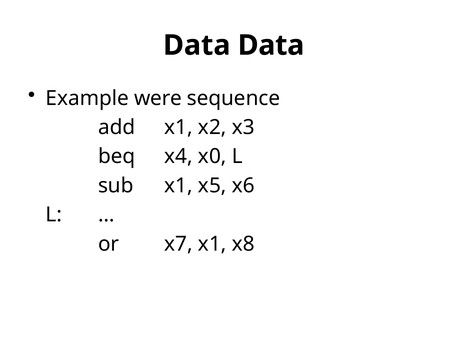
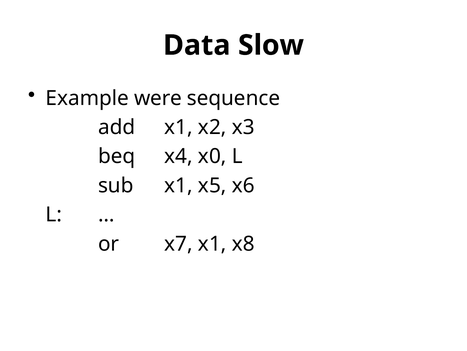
Data Data: Data -> Slow (271, 45)
